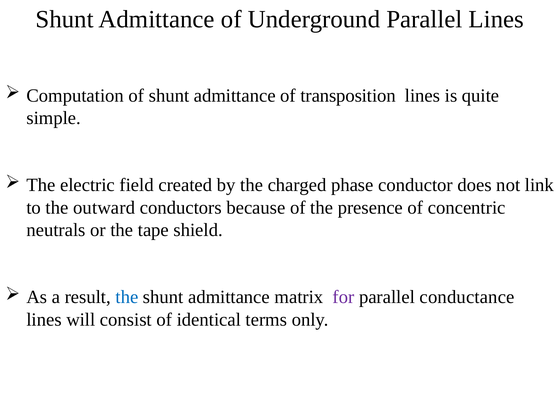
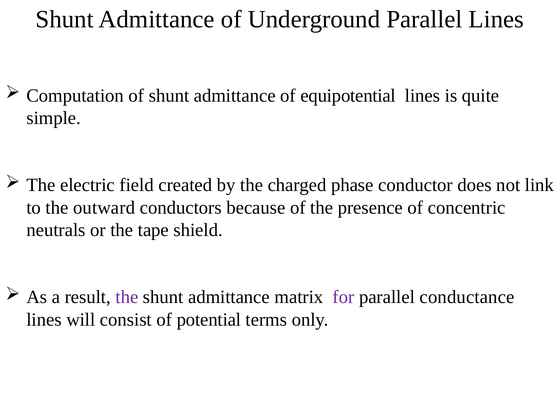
transposition: transposition -> equipotential (348, 96)
the colour: blue -> purple (127, 297)
identical: identical -> potential (209, 320)
